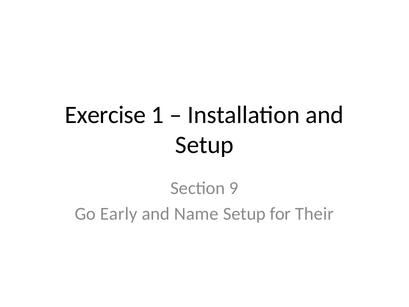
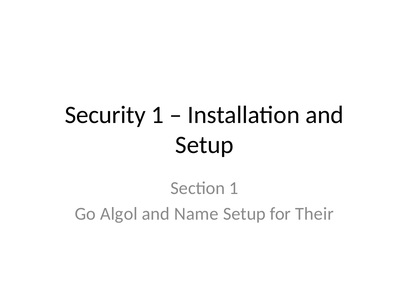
Exercise: Exercise -> Security (105, 115)
Section 9: 9 -> 1 (234, 188)
Early: Early -> Algol (119, 214)
